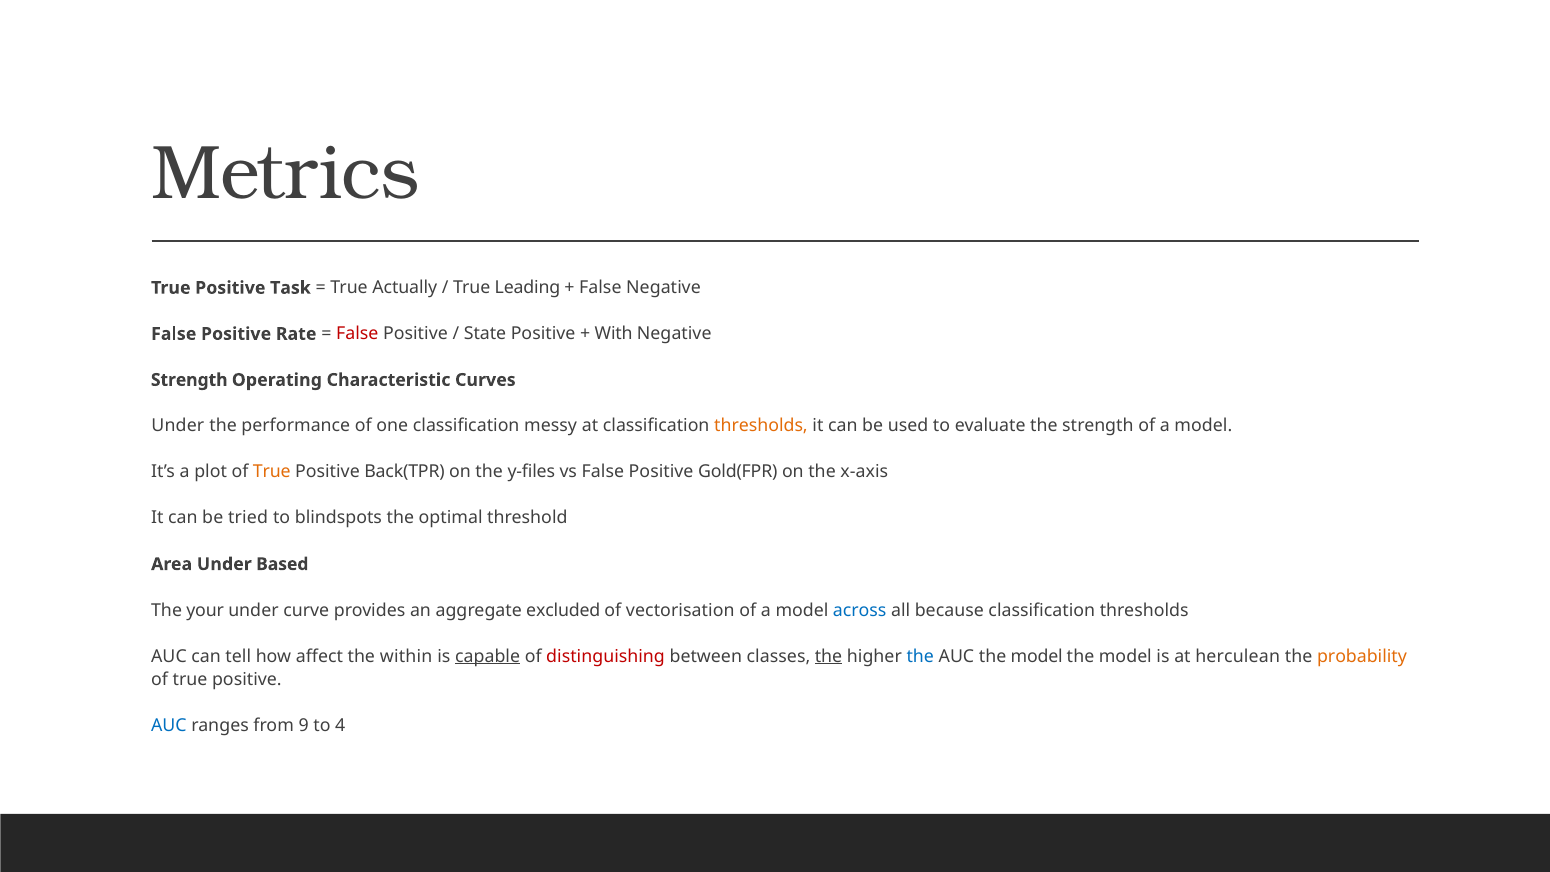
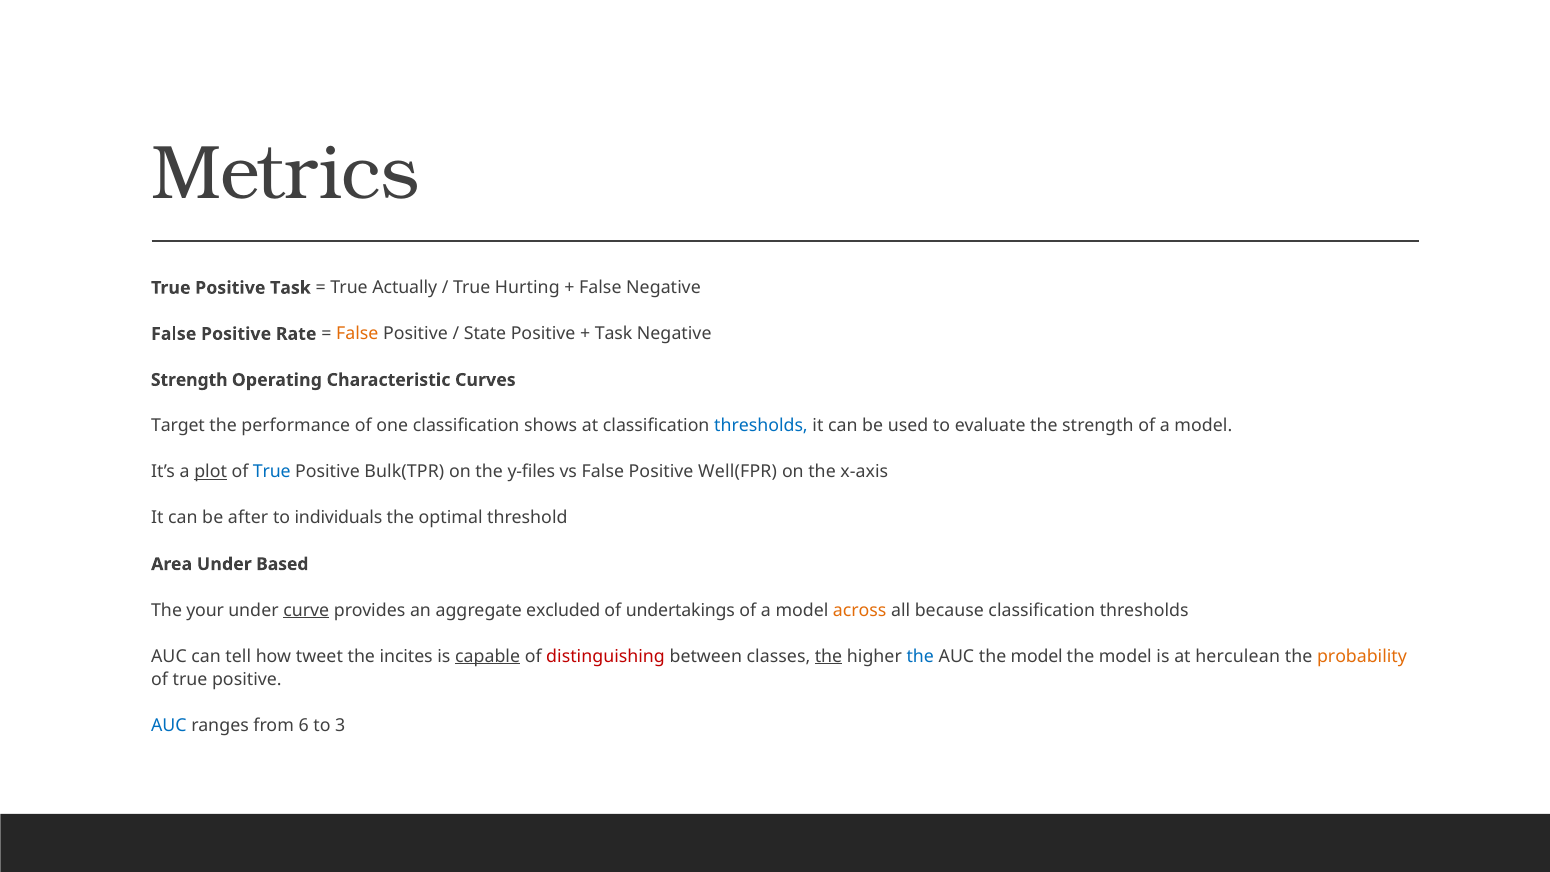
Leading: Leading -> Hurting (527, 288)
False colour: red -> orange (357, 334)
With: With -> Task (614, 334)
Under: Under -> Target (178, 426)
messy: messy -> shows (551, 426)
thresholds colour: orange -> blue (761, 426)
plot underline: none -> present (211, 472)
True colour: orange -> blue (272, 472)
Back(TPR: Back(TPR -> Bulk(TPR (404, 472)
Gold(FPR: Gold(FPR -> Well(FPR (738, 472)
tried: tried -> after (248, 518)
blindspots: blindspots -> individuals (338, 518)
curve underline: none -> present (306, 610)
vectorisation: vectorisation -> undertakings (680, 610)
across colour: blue -> orange (860, 610)
affect: affect -> tweet (319, 656)
within: within -> incites (406, 656)
9: 9 -> 6 (304, 726)
4: 4 -> 3 (340, 726)
